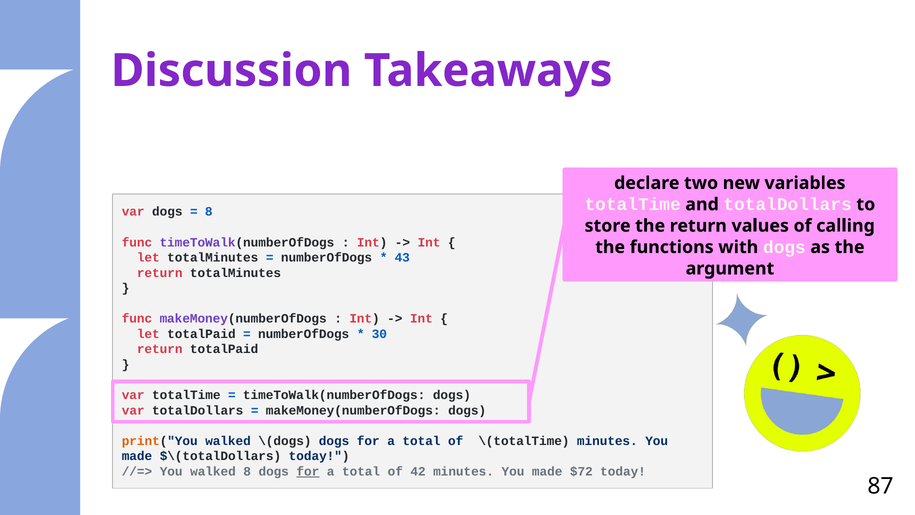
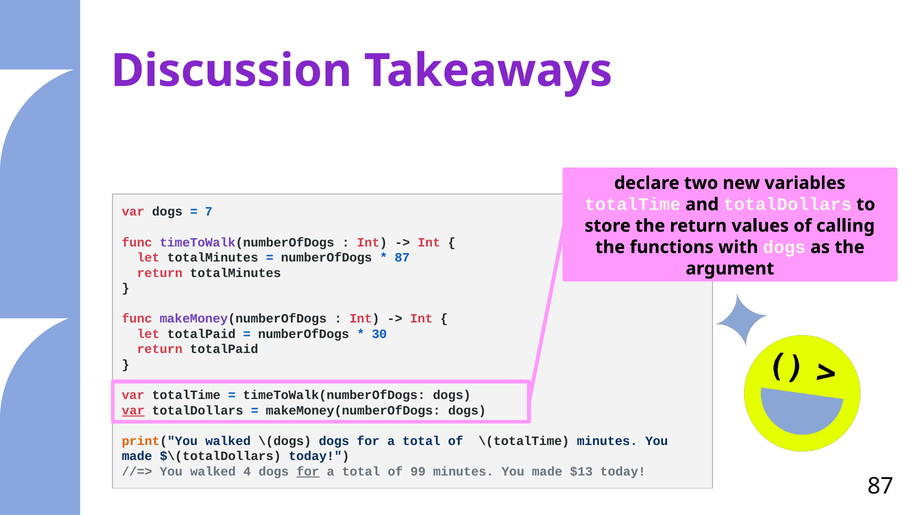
8: 8 -> 7 (209, 212)
43: 43 -> 87 (402, 257)
var underline: none -> present (133, 410)
walked 8: 8 -> 4 (247, 471)
42: 42 -> 99 (418, 471)
$72: $72 -> $13 (581, 471)
